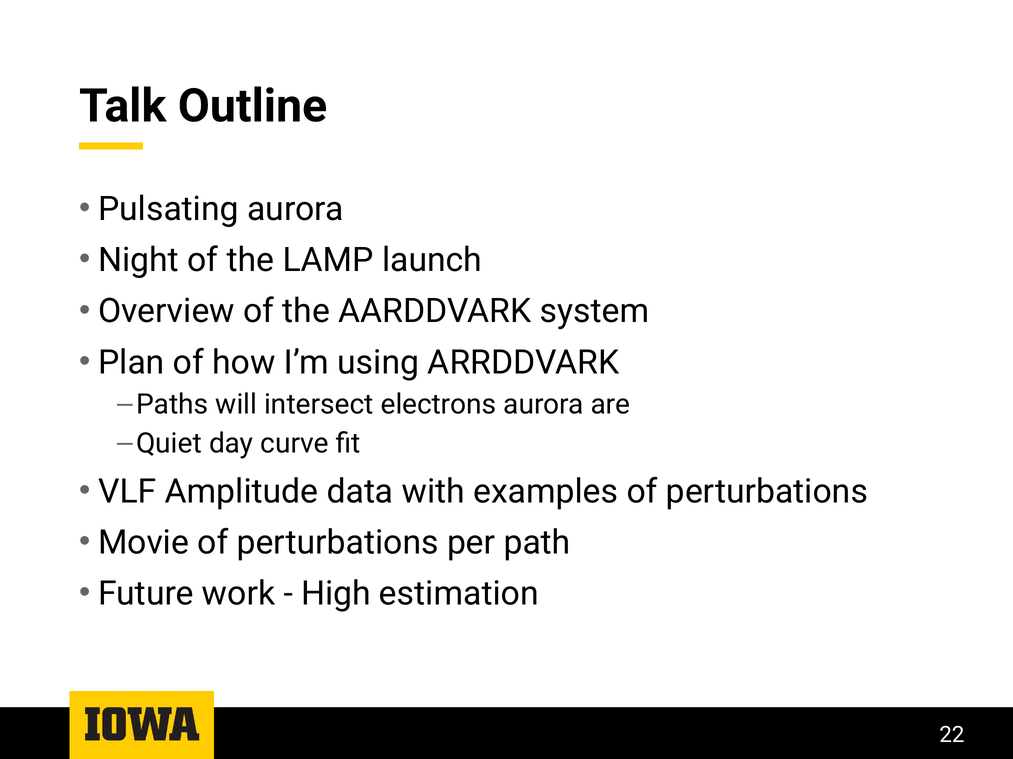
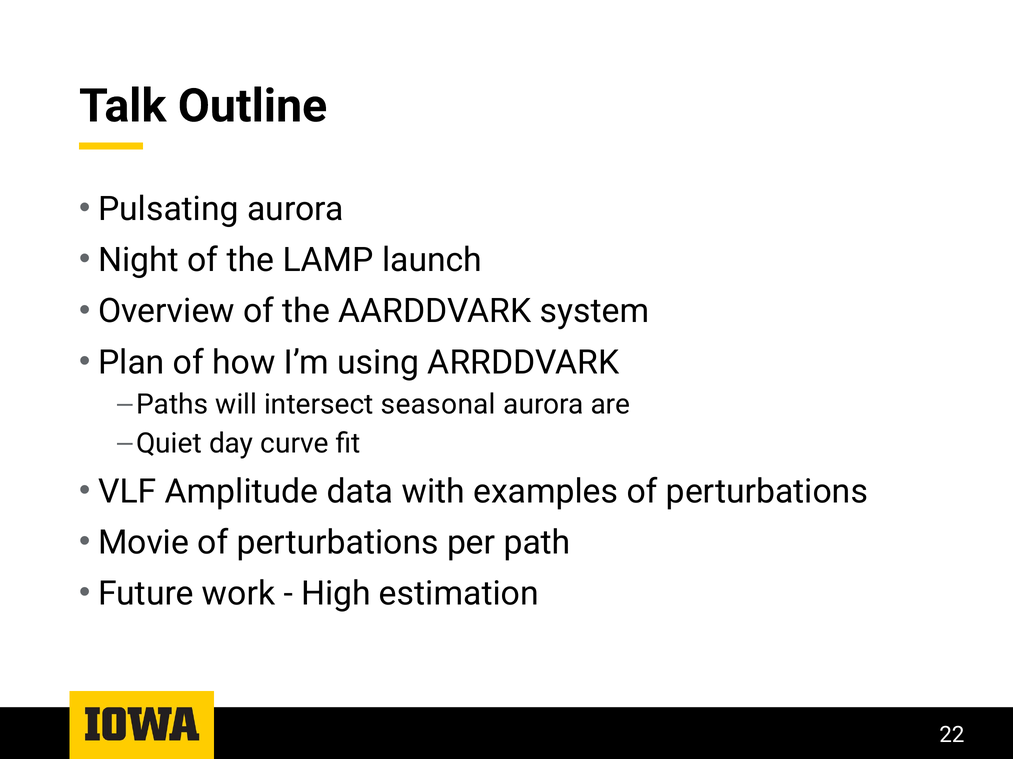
electrons: electrons -> seasonal (438, 405)
